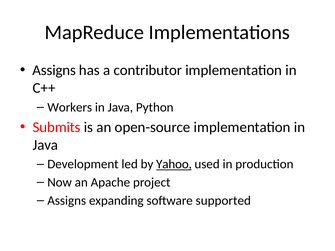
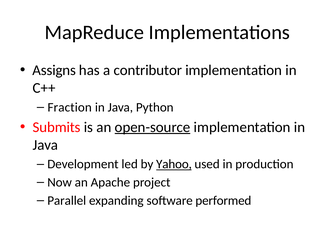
Workers: Workers -> Fraction (70, 107)
open-source underline: none -> present (153, 127)
Assigns: Assigns -> Parallel (67, 201)
supported: supported -> performed (223, 201)
